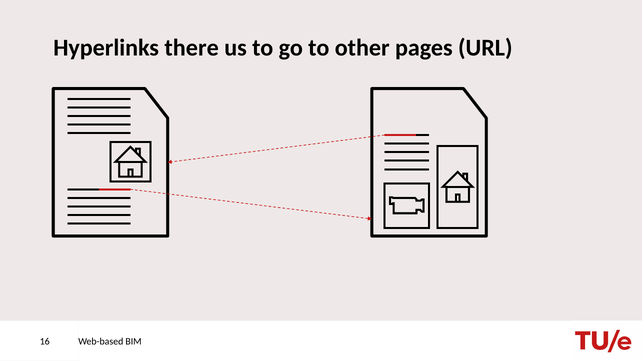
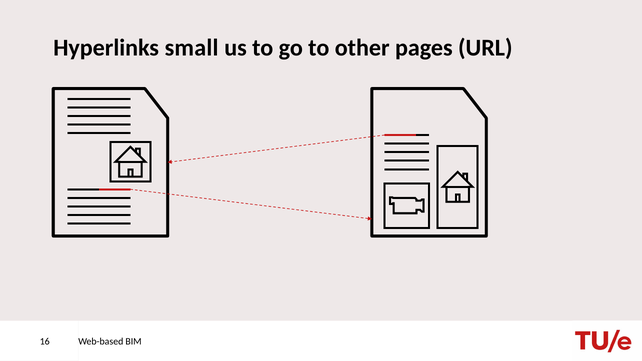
there: there -> small (192, 48)
